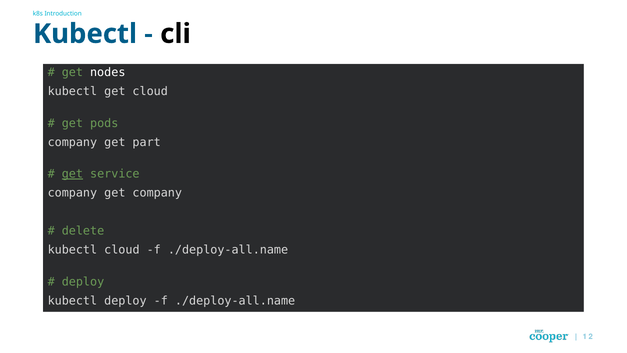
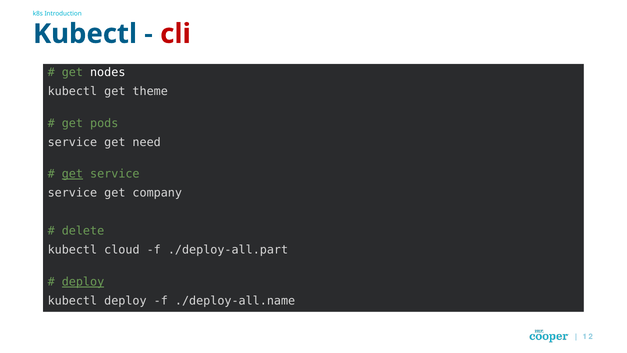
cli colour: black -> red (175, 34)
get cloud: cloud -> theme (150, 91)
company: company -> service (72, 142)
part: part -> need (147, 142)
company: company -> service (72, 193)
./deploy-all.name: ./deploy-all.name -> ./deploy-all.part (228, 250)
deploy underline: none -> present (83, 282)
